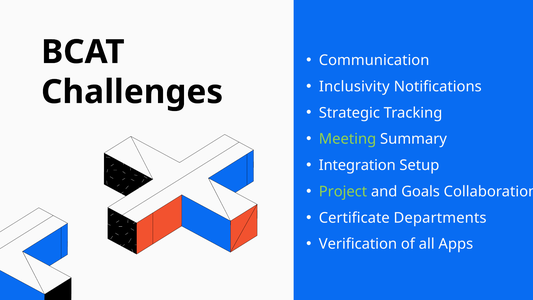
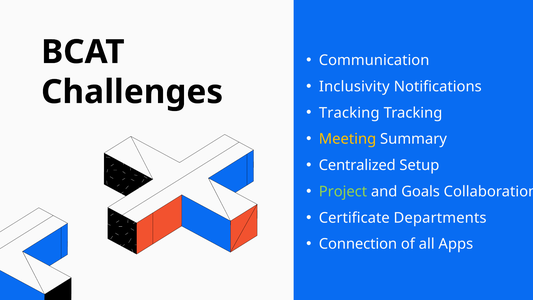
Strategic: Strategic -> Tracking (349, 113)
Meeting colour: light green -> yellow (348, 139)
Integration: Integration -> Centralized (357, 165)
Verification: Verification -> Connection (358, 244)
